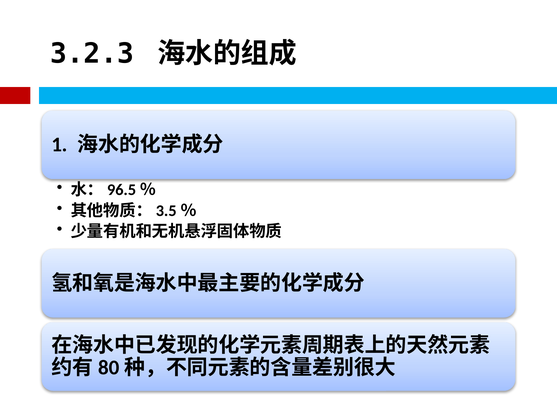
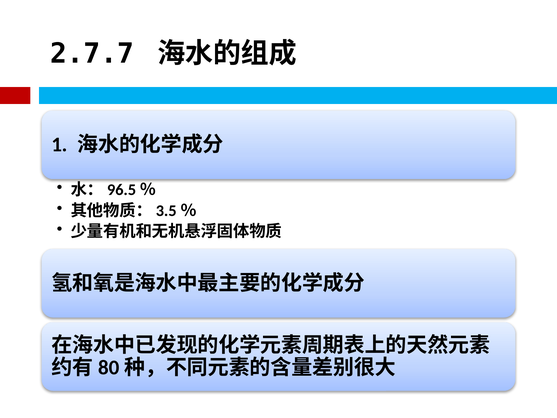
3.2.3: 3.2.3 -> 2.7.7 (92, 53)
